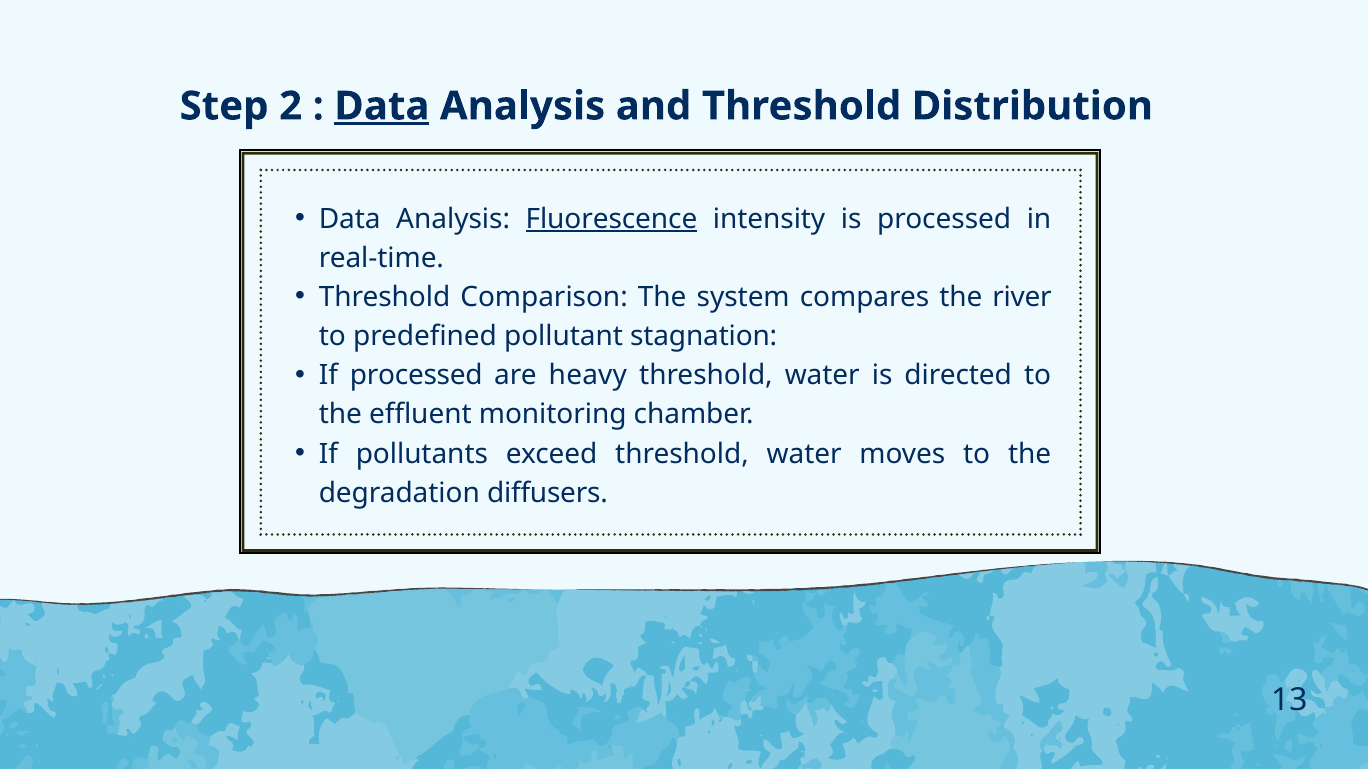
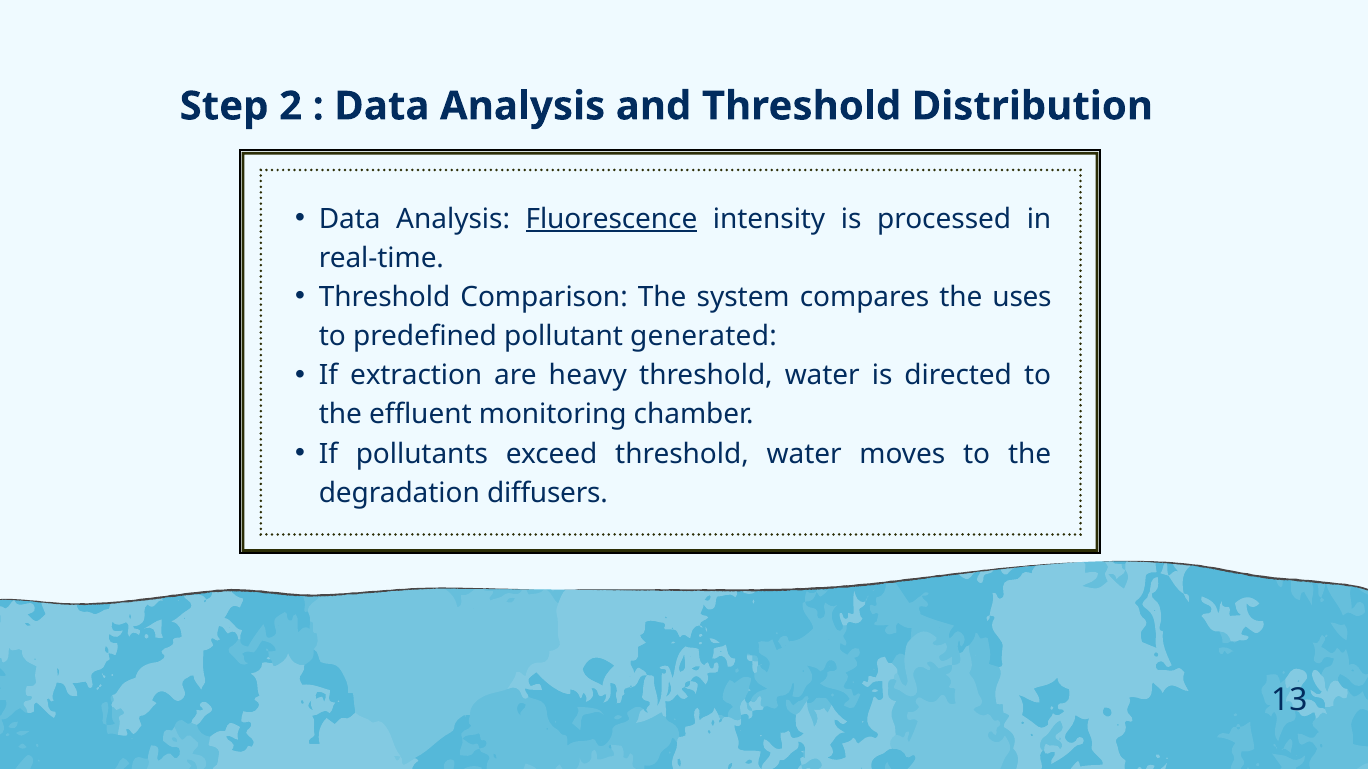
Data underline: present -> none (382, 106)
river: river -> uses (1022, 297)
stagnation: stagnation -> generated (703, 337)
If processed: processed -> extraction (416, 376)
